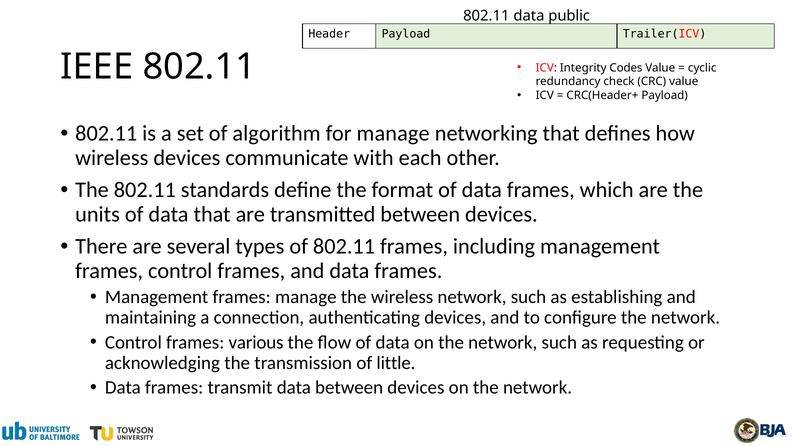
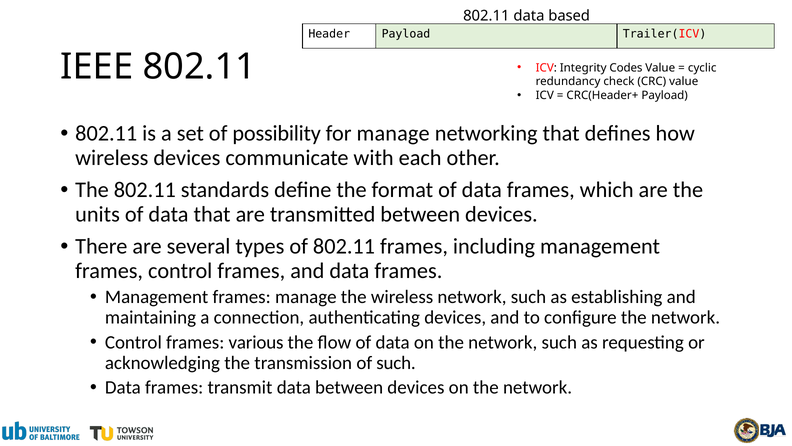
public: public -> based (569, 16)
algorithm: algorithm -> possibility (277, 133)
of little: little -> such (396, 362)
